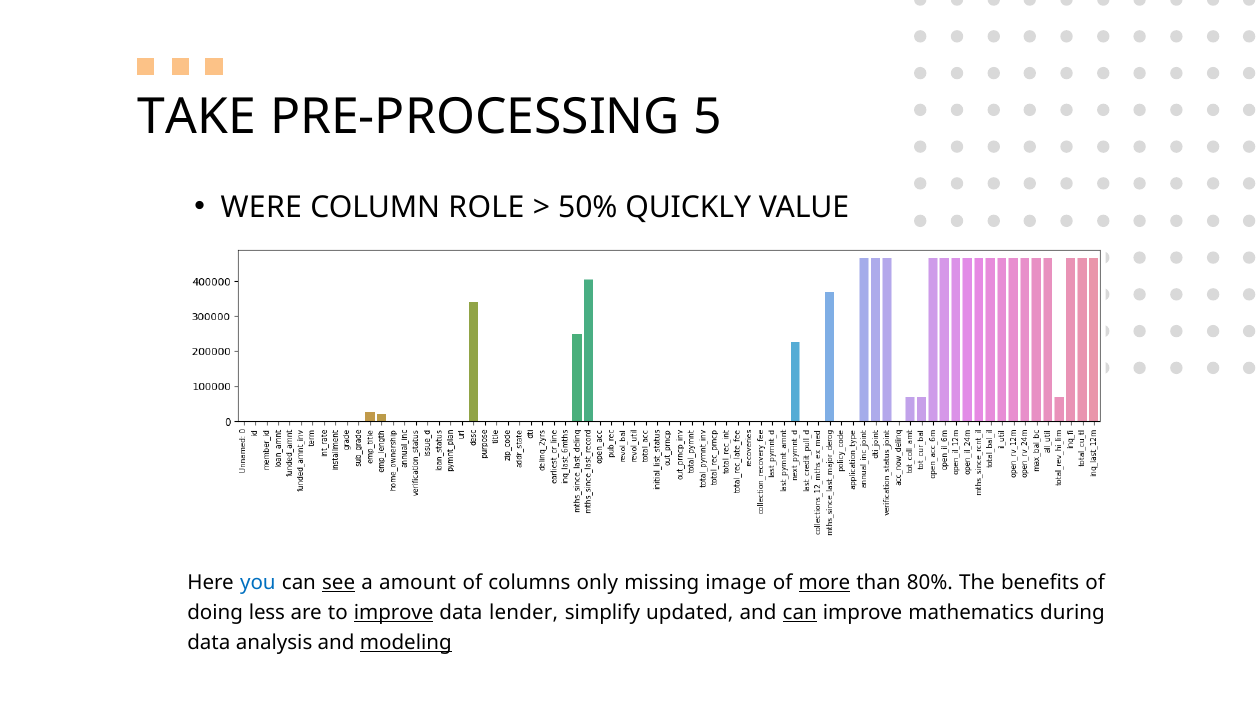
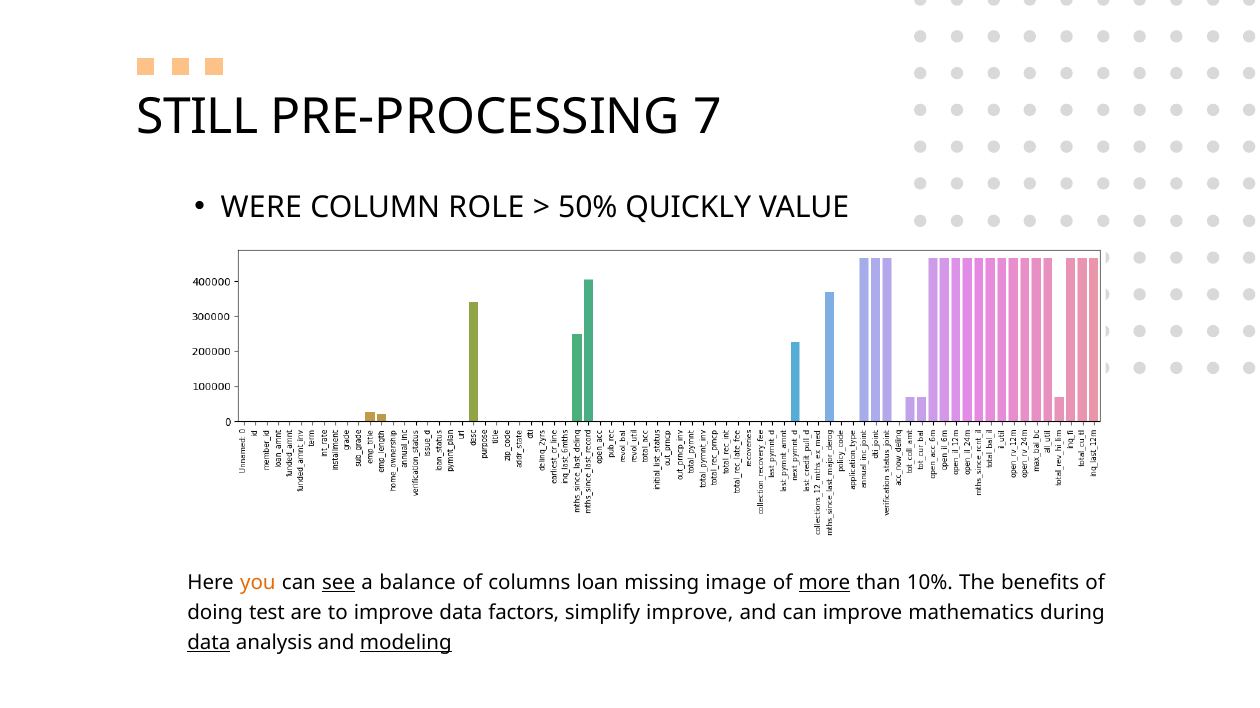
TAKE: TAKE -> STILL (197, 117)
5: 5 -> 7 (707, 117)
you colour: blue -> orange (258, 583)
amount: amount -> balance (418, 583)
only: only -> loan (597, 583)
80%: 80% -> 10% (930, 583)
less: less -> test (267, 613)
improve underline: present -> none (394, 613)
lender: lender -> factors (524, 613)
simplify updated: updated -> improve (690, 613)
can underline: present -> none (800, 613)
data underline: none -> present (209, 643)
